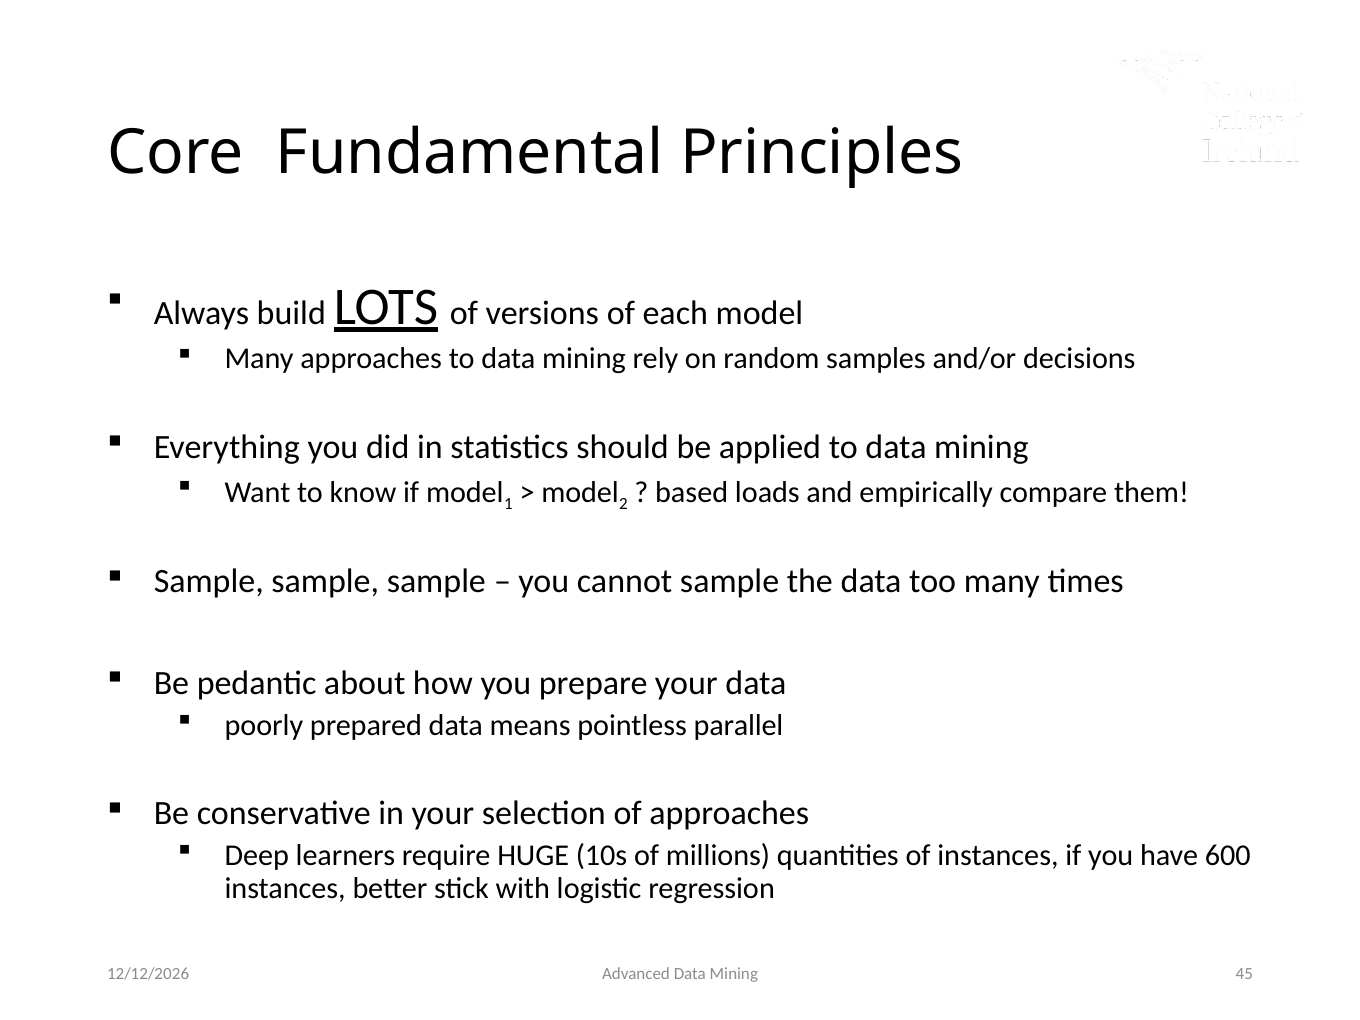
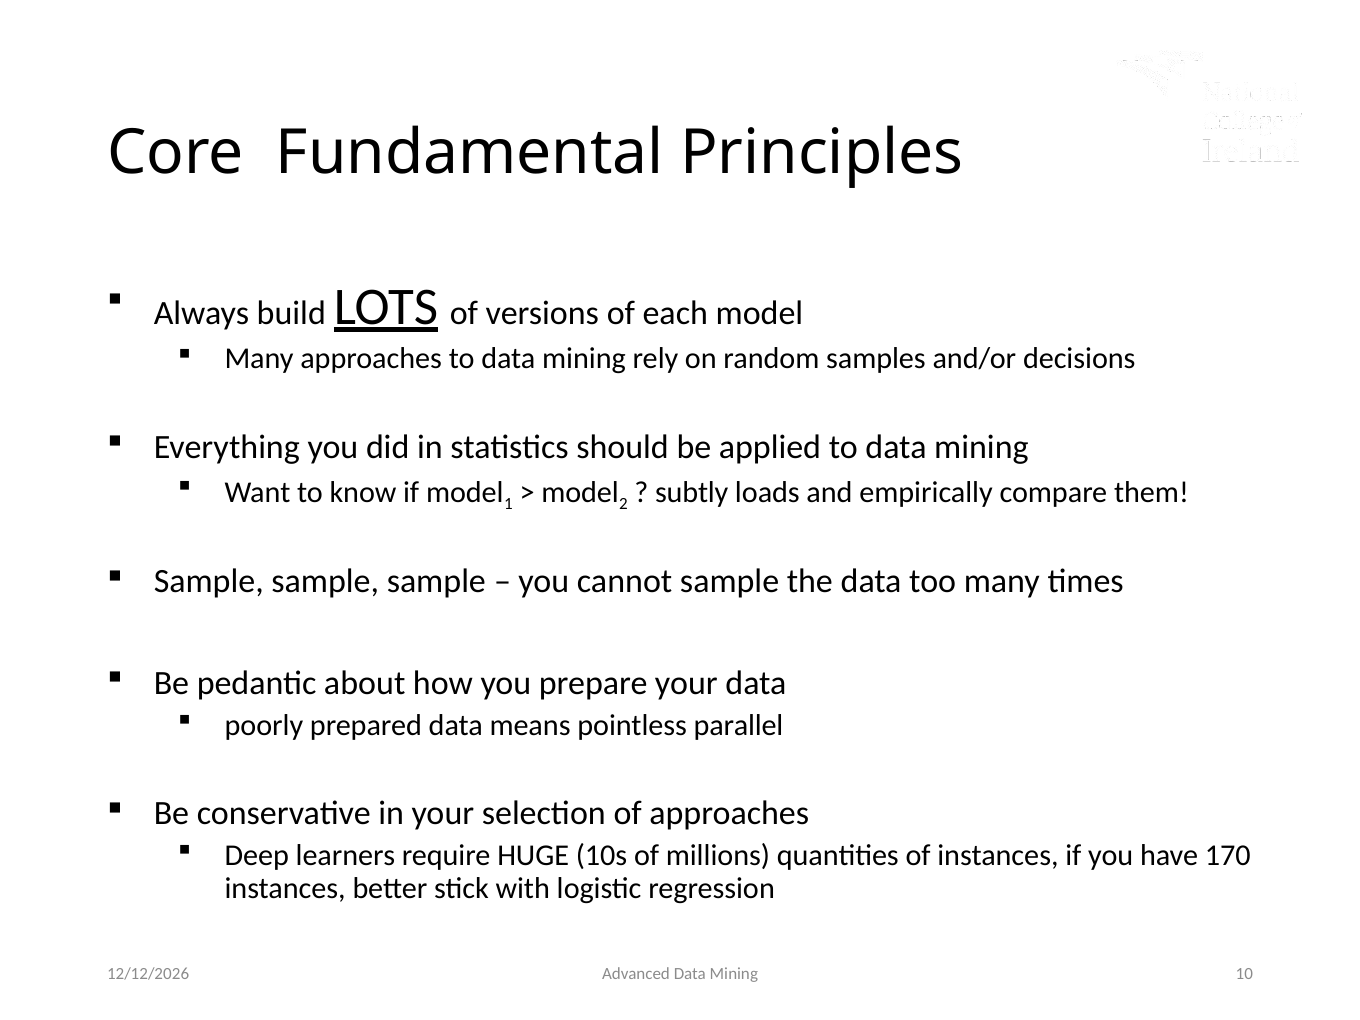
based: based -> subtly (692, 492)
600: 600 -> 170 (1228, 855)
45: 45 -> 10 (1244, 974)
